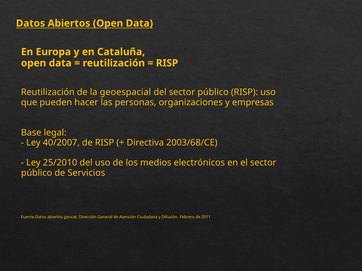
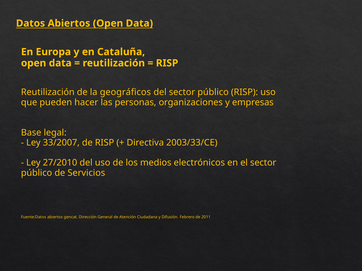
geoespacial: geoespacial -> geográficos (125, 92)
40/2007: 40/2007 -> 33/2007 (61, 143)
2003/68/CE: 2003/68/CE -> 2003/33/CE (192, 143)
25/2010: 25/2010 -> 27/2010 (60, 163)
